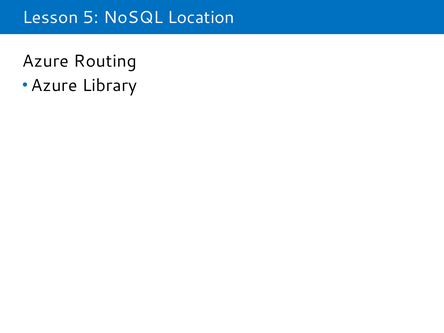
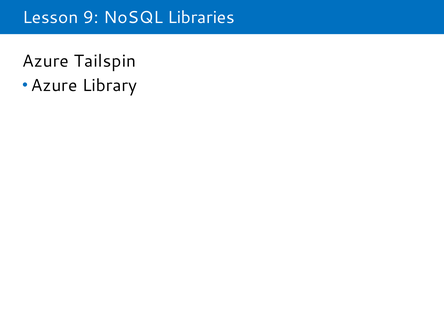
5: 5 -> 9 (91, 18)
Location: Location -> Libraries (201, 18)
Routing: Routing -> Tailspin (105, 61)
